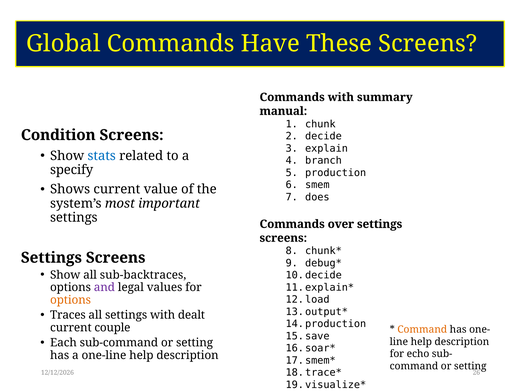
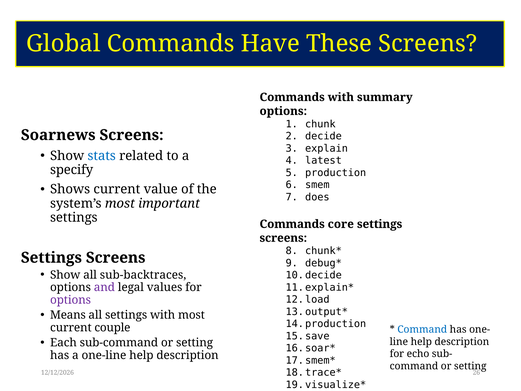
manual: manual -> options (283, 111)
Condition: Condition -> Soarnews (58, 135)
branch: branch -> latest (323, 160)
over: over -> core (341, 224)
options colour: orange -> purple (71, 300)
Traces: Traces -> Means (68, 315)
with dealt: dealt -> most (191, 315)
Command colour: orange -> blue (422, 329)
